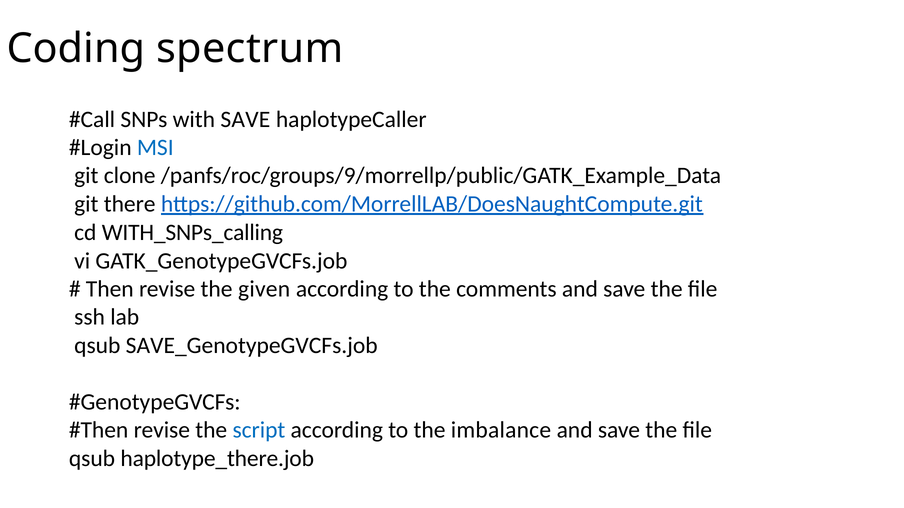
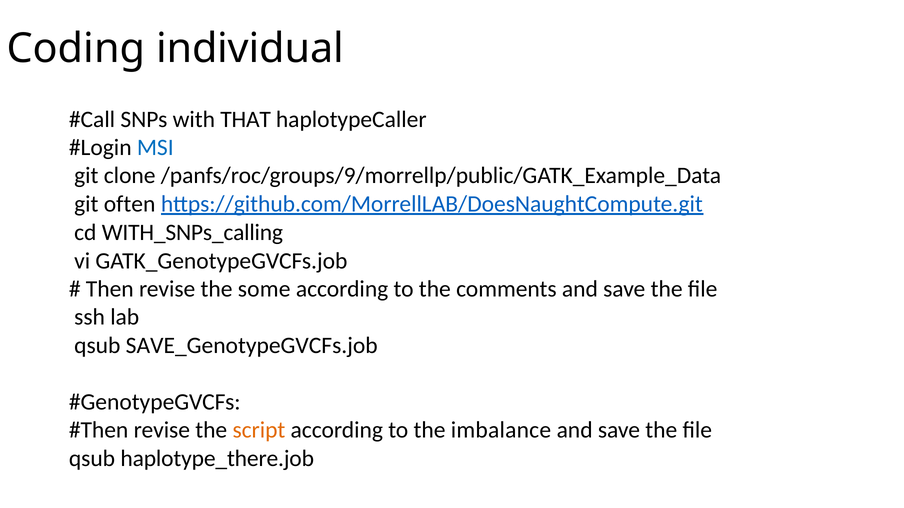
spectrum: spectrum -> individual (250, 49)
with SAVE: SAVE -> THAT (246, 119)
there: there -> often (130, 204)
given: given -> some (264, 289)
script colour: blue -> orange (259, 430)
